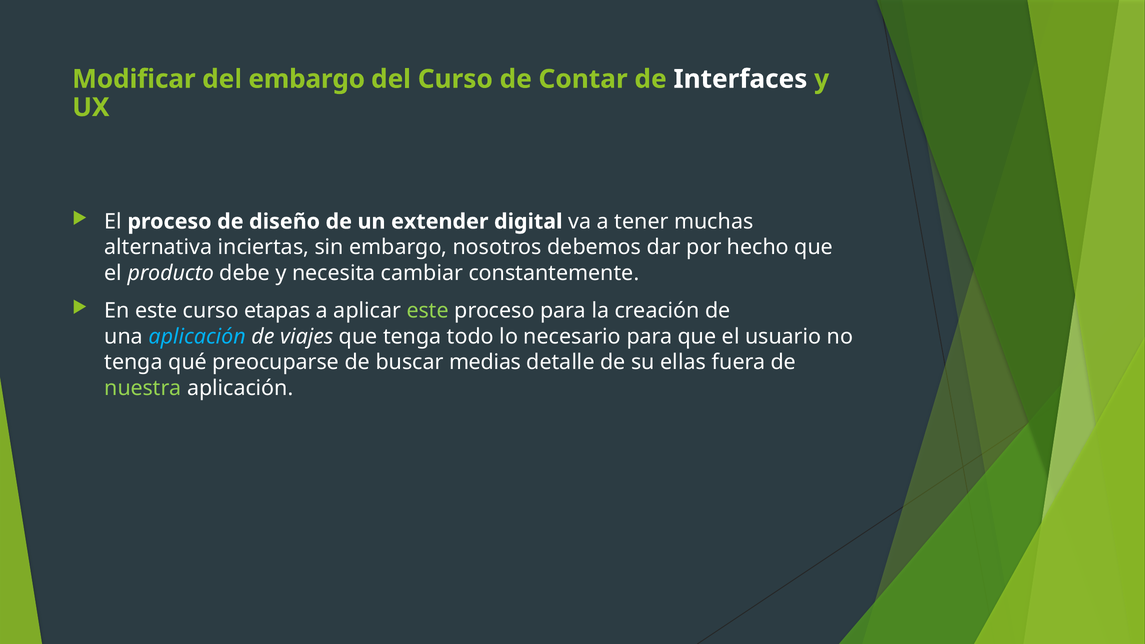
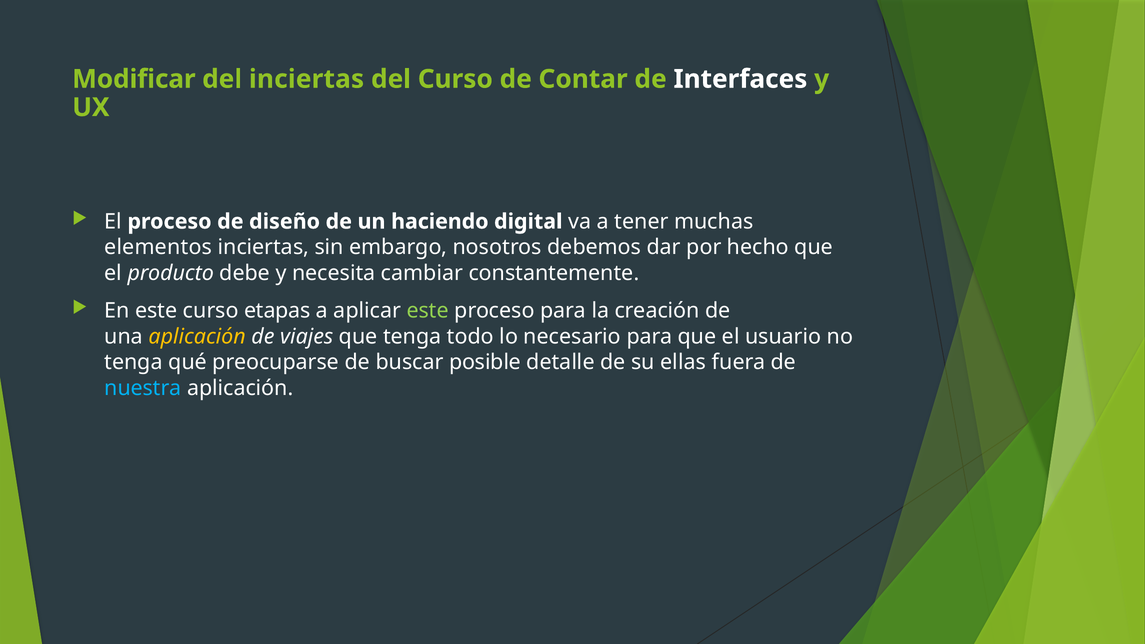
del embargo: embargo -> inciertas (307, 79)
extender: extender -> haciendo (440, 222)
alternativa: alternativa -> elementos (158, 247)
aplicación colour: light blue -> yellow (197, 337)
medias: medias -> posible (485, 362)
nuestra colour: light green -> light blue (143, 388)
